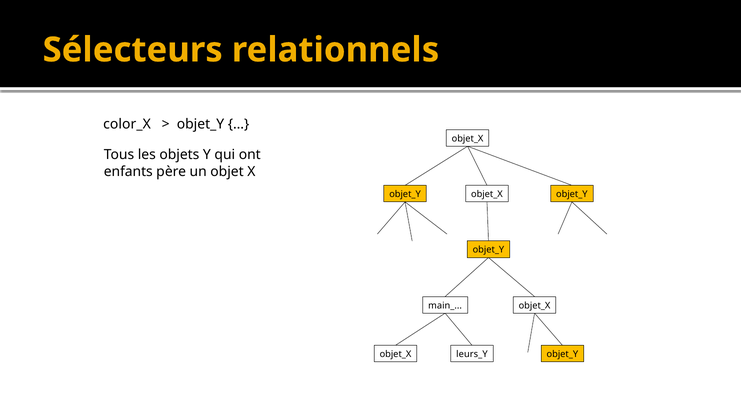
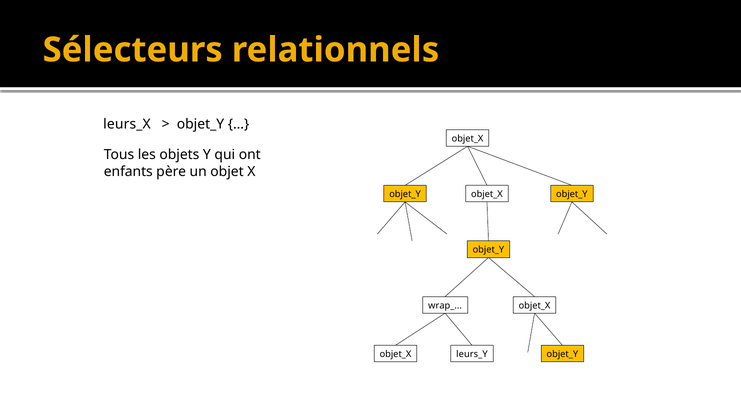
color_X: color_X -> leurs_X (127, 124)
main_: main_ -> wrap_ (445, 305)
